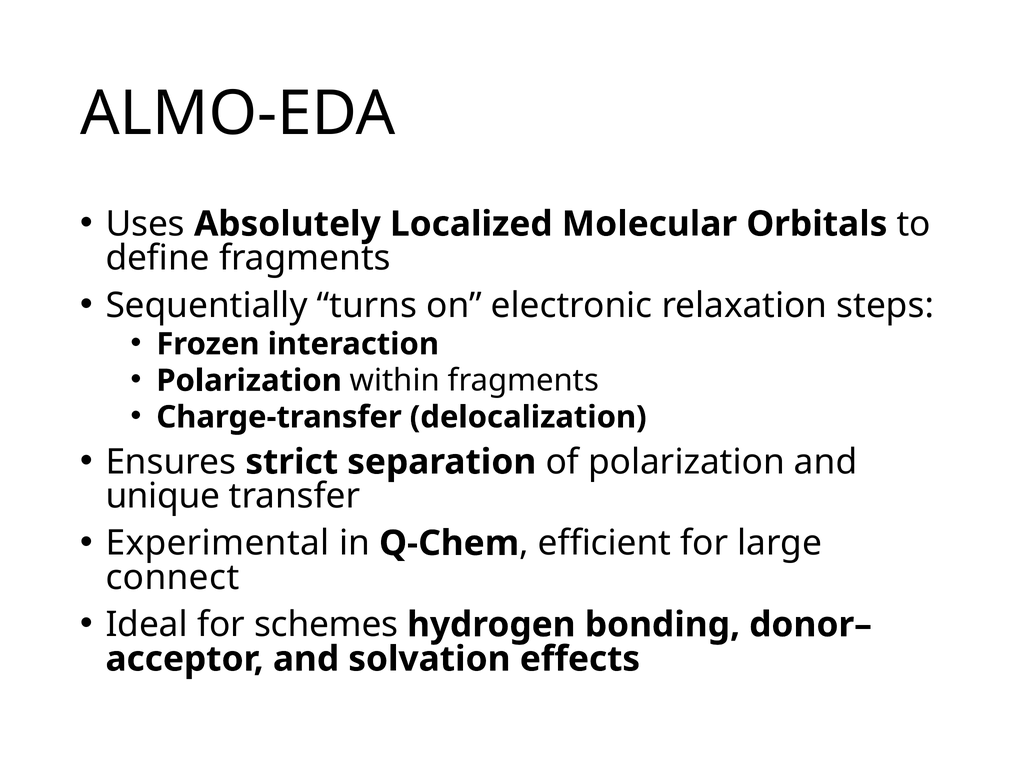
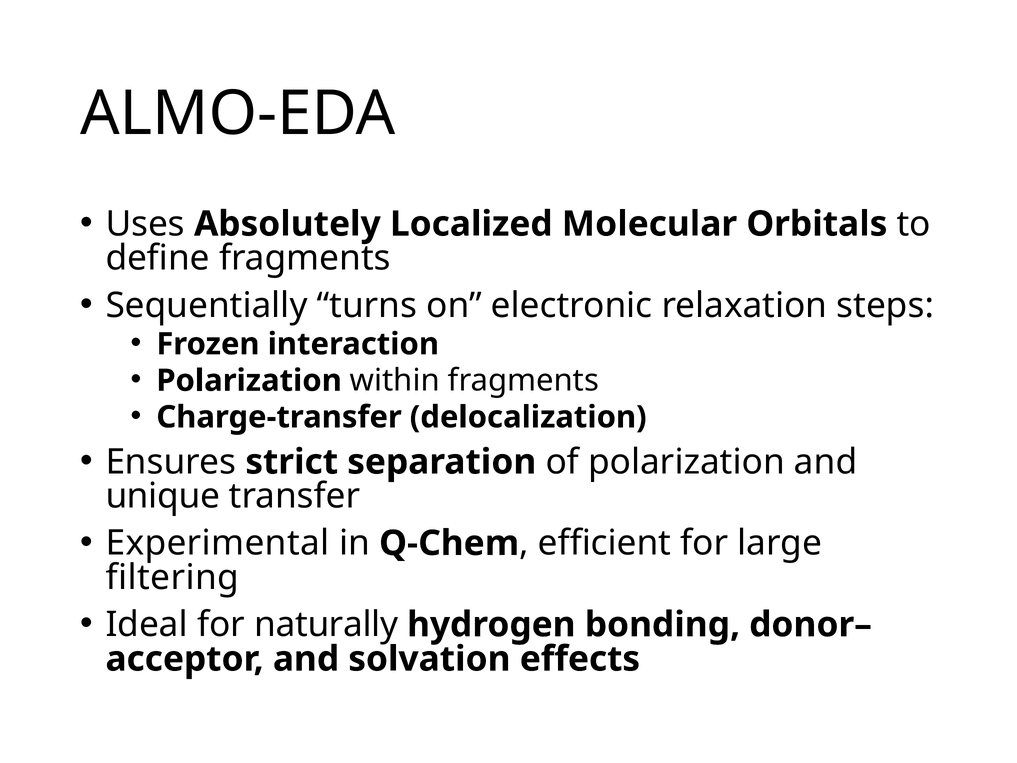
connect: connect -> filtering (172, 577)
schemes: schemes -> naturally (326, 624)
